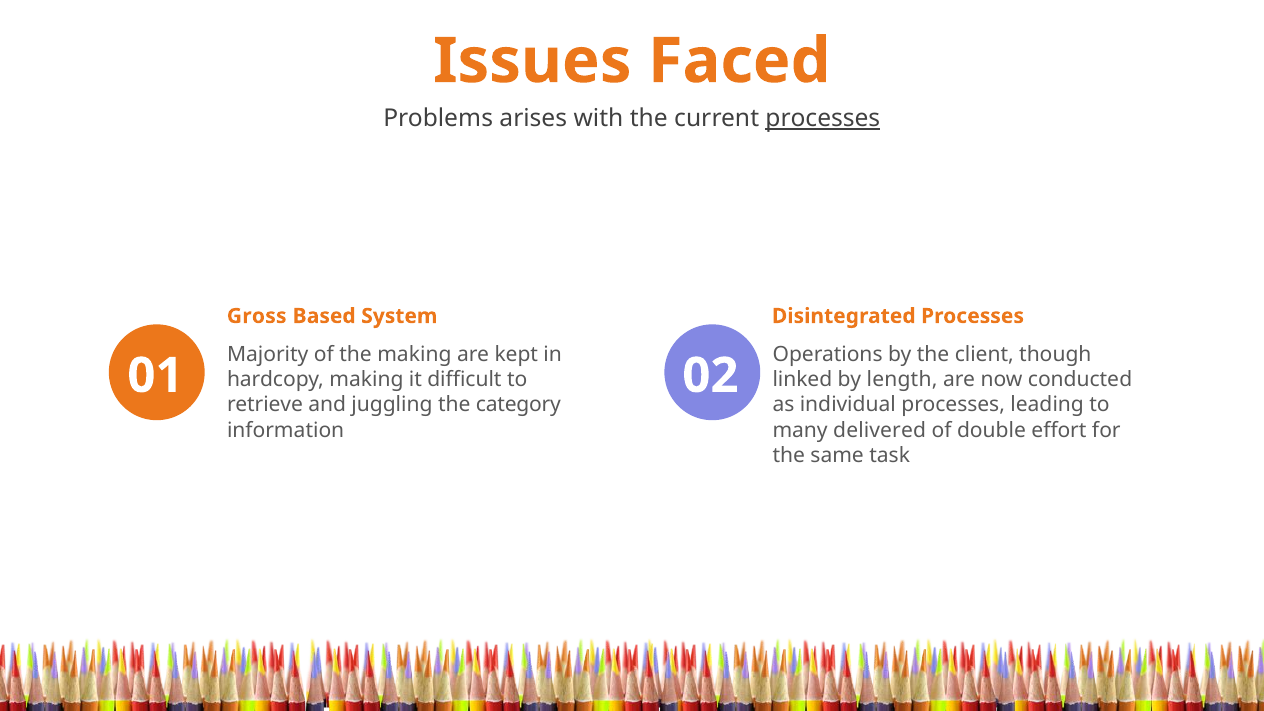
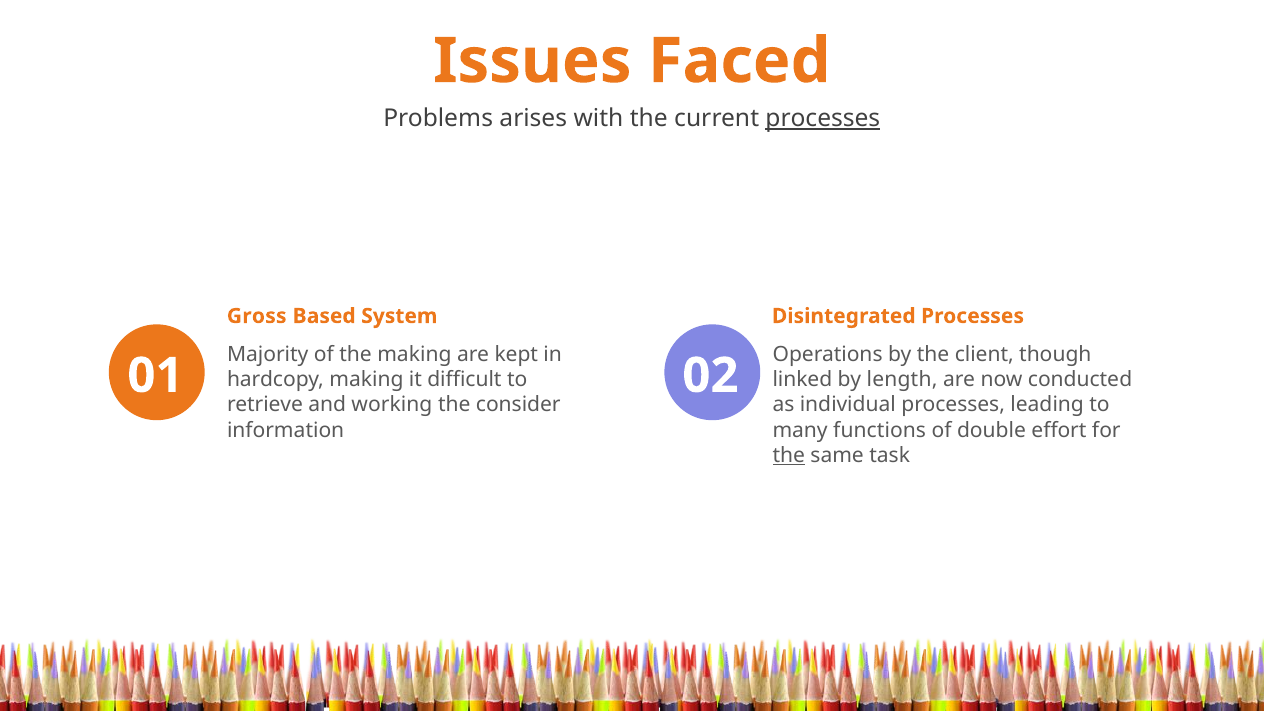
juggling: juggling -> working (392, 405)
category: category -> consider (518, 405)
delivered: delivered -> functions (880, 430)
the underline: none -> present (789, 455)
